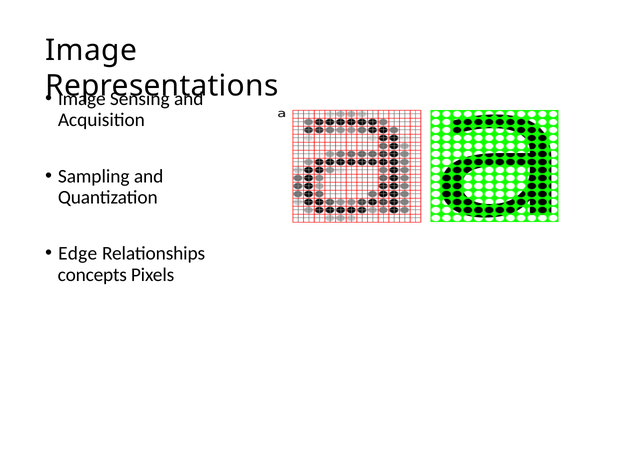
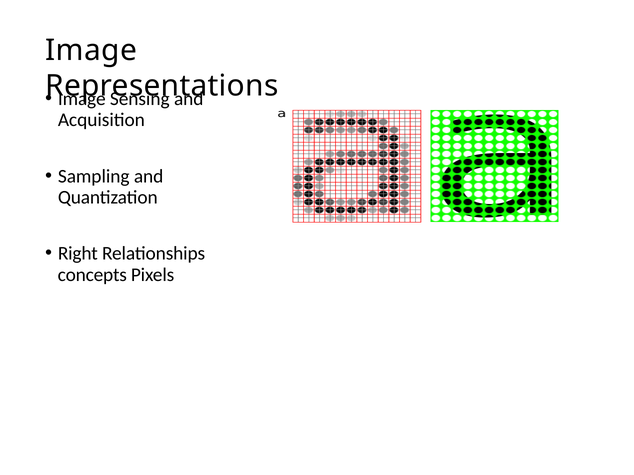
Edge: Edge -> Right (78, 254)
